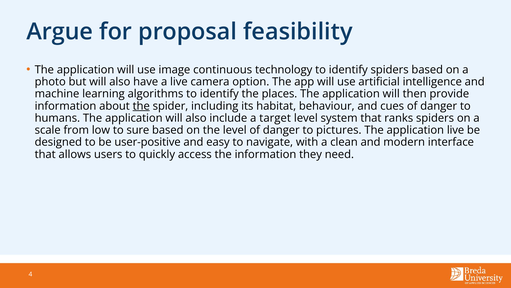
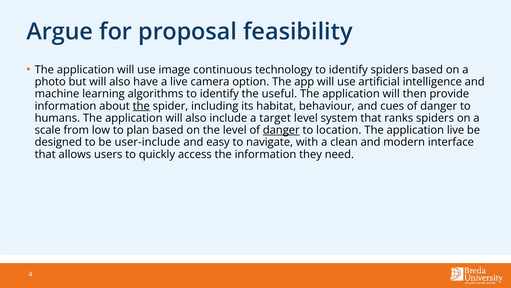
places: places -> useful (279, 94)
sure: sure -> plan (138, 130)
danger underline: none -> present (281, 130)
pictures: pictures -> location (339, 130)
user-positive: user-positive -> user-include (147, 142)
